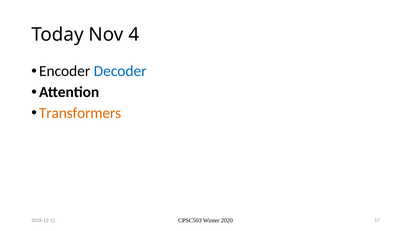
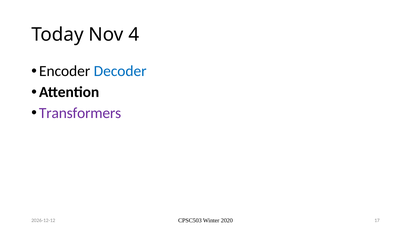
Transformers colour: orange -> purple (80, 113)
